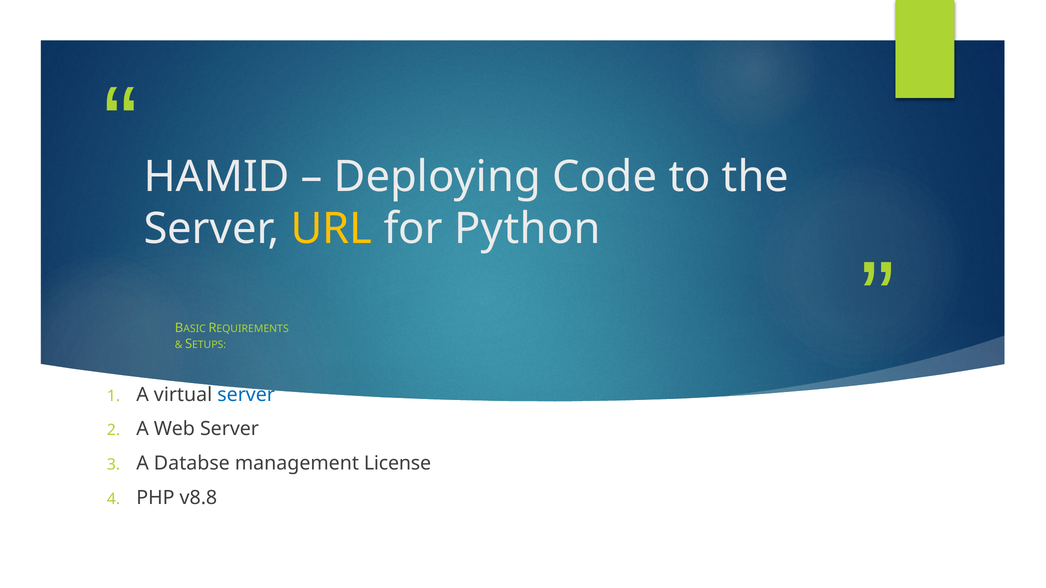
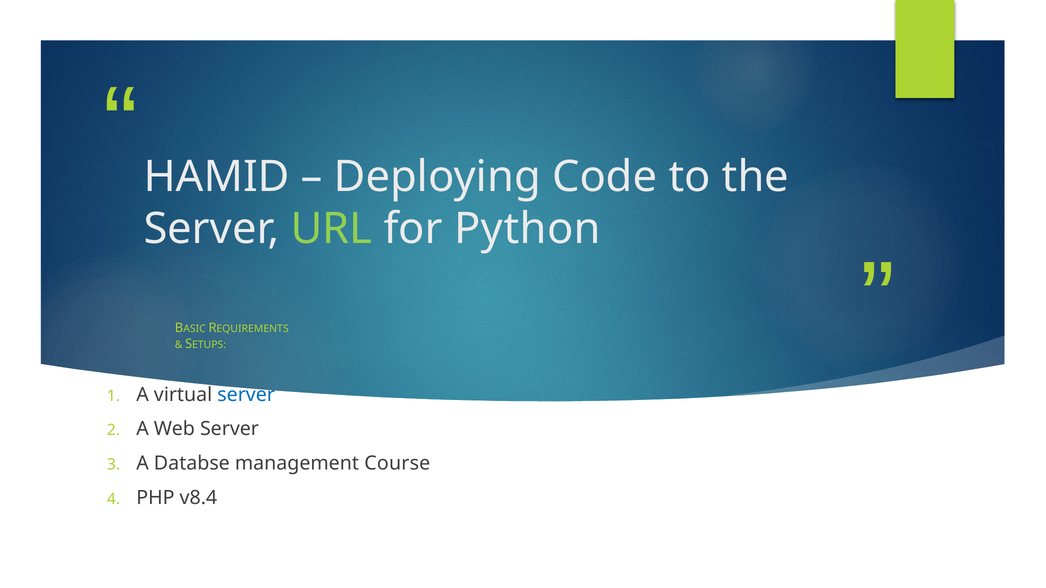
URL colour: yellow -> light green (331, 229)
License: License -> Course (397, 464)
v8.8: v8.8 -> v8.4 (198, 498)
